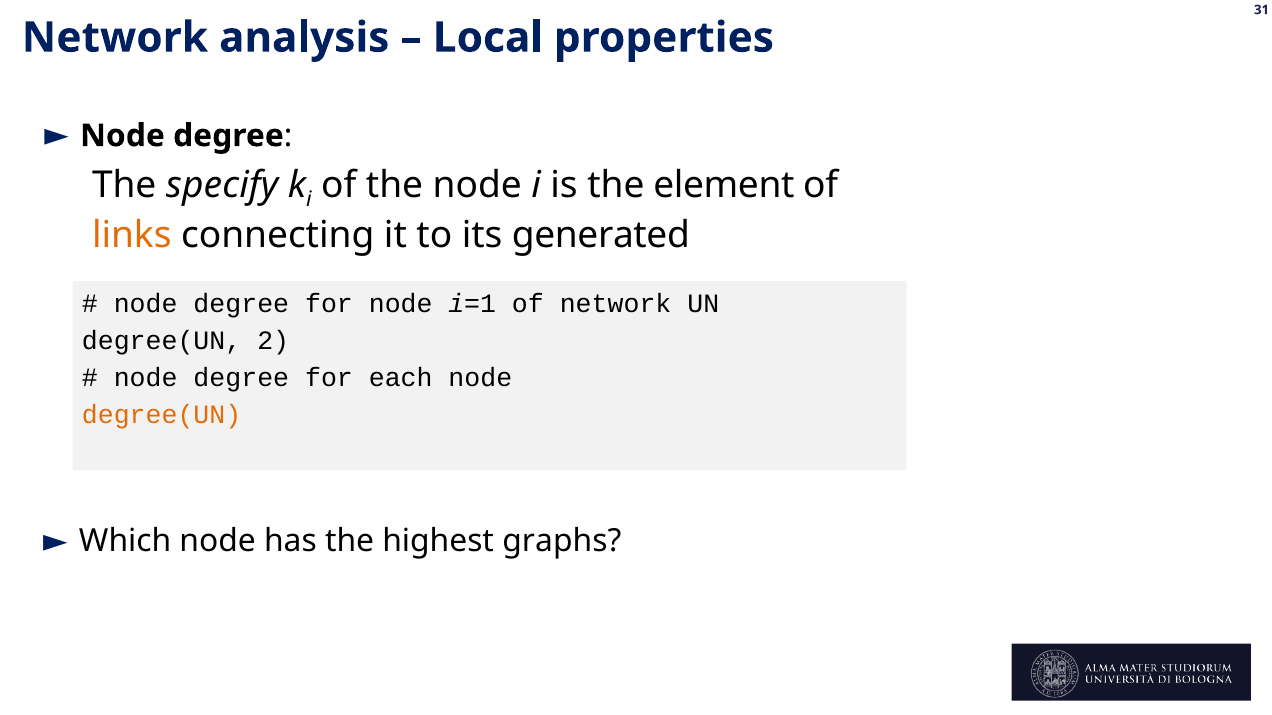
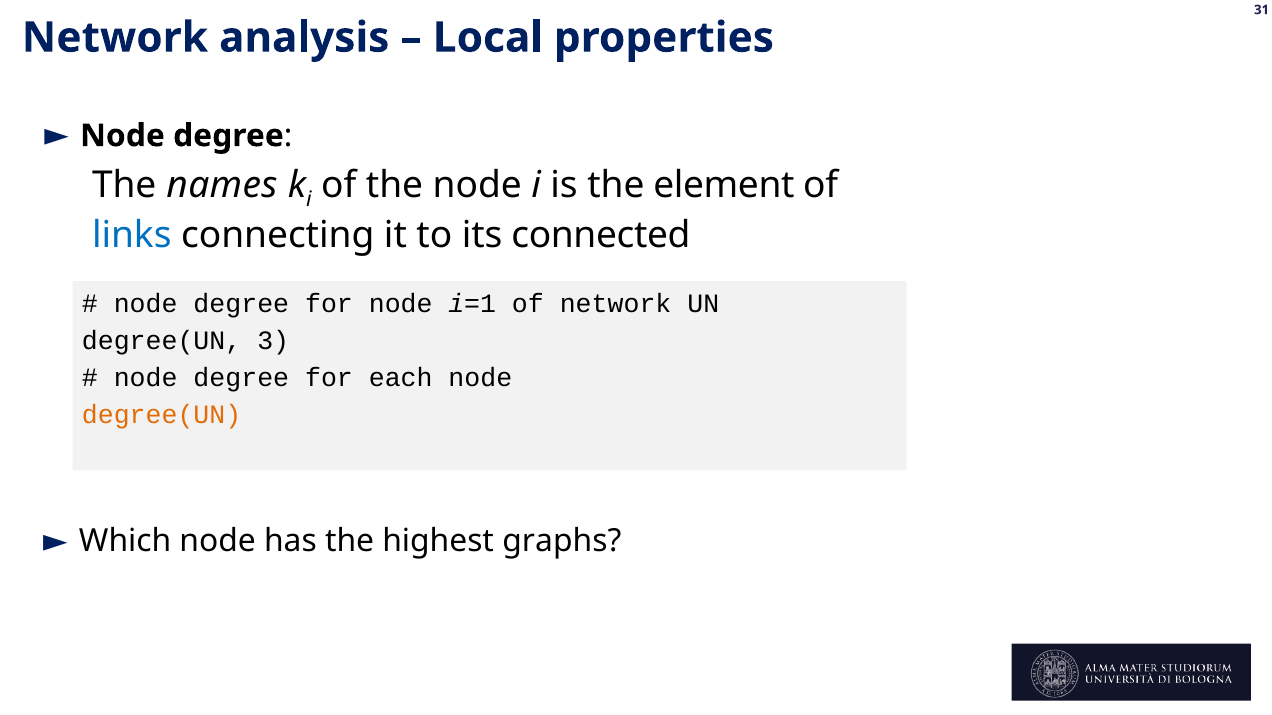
specify: specify -> names (222, 185)
links colour: orange -> blue (132, 236)
generated: generated -> connected (601, 236)
2: 2 -> 3 (273, 341)
